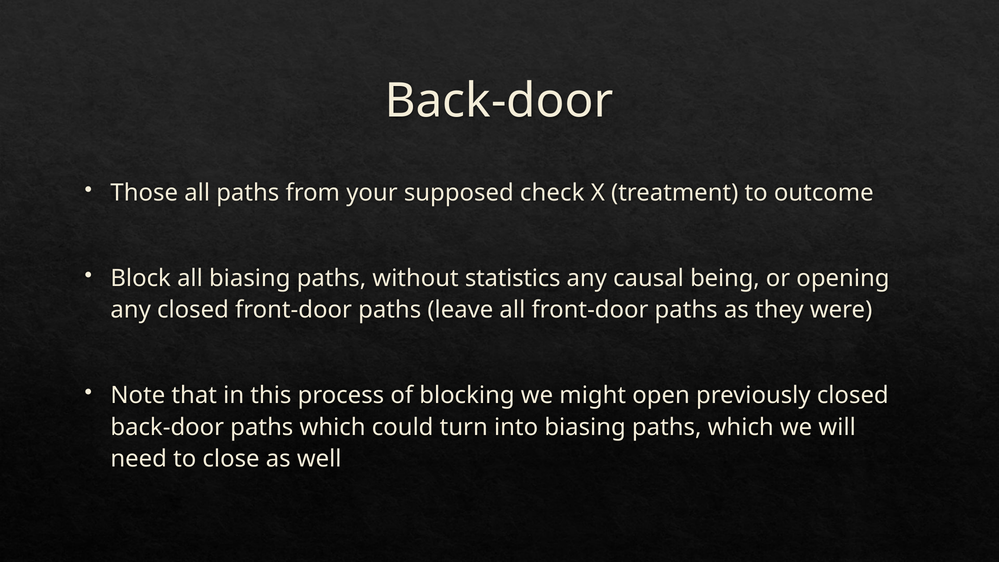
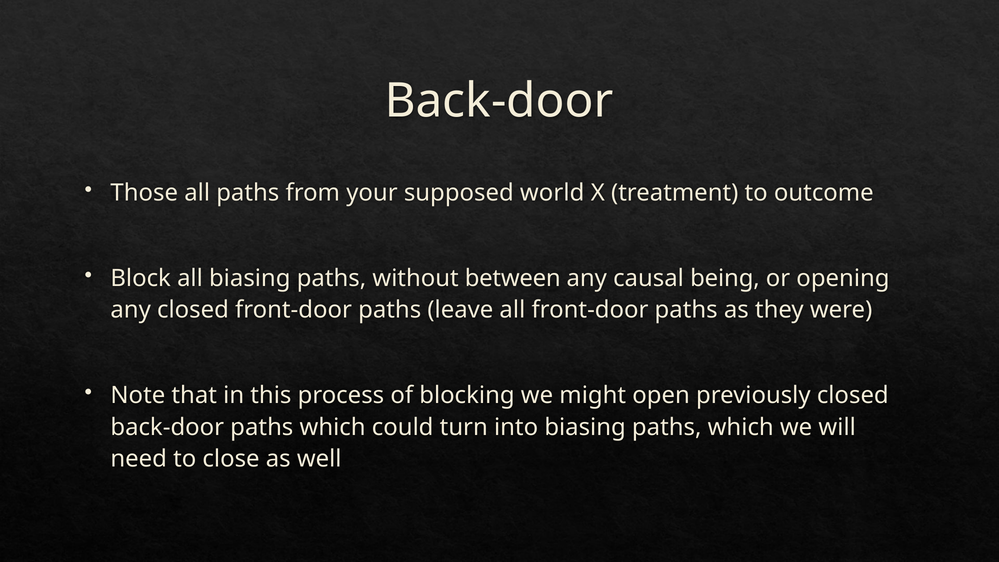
check: check -> world (552, 193)
statistics: statistics -> between (513, 278)
